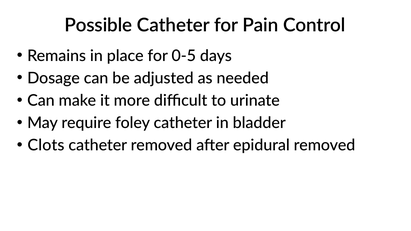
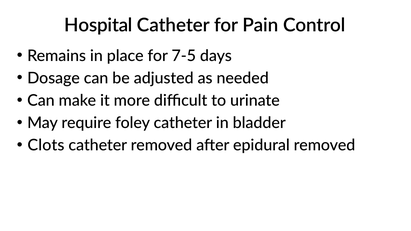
Possible: Possible -> Hospital (98, 25)
0-5: 0-5 -> 7-5 (184, 56)
